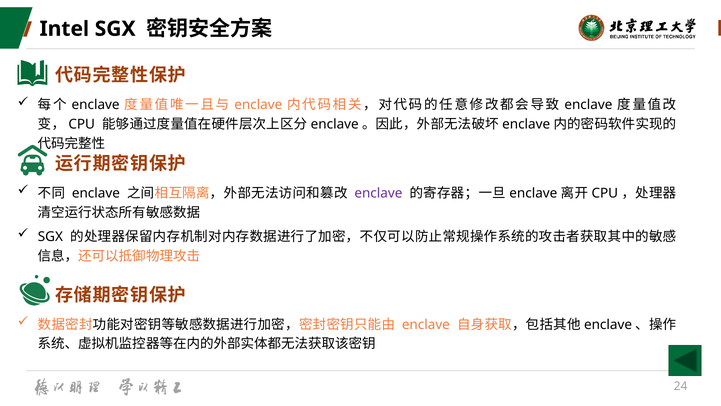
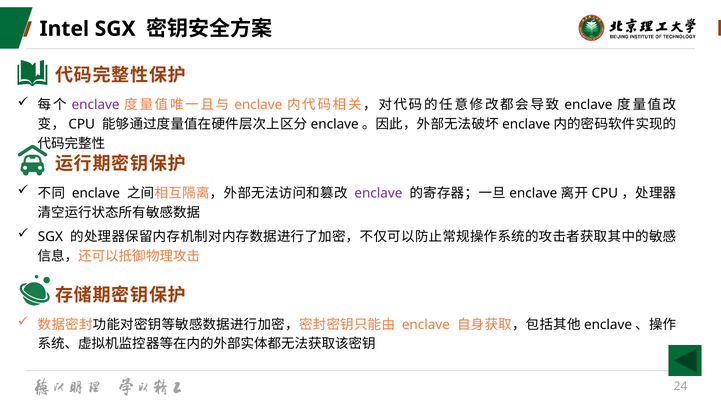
enclave colour: black -> purple (96, 105)
